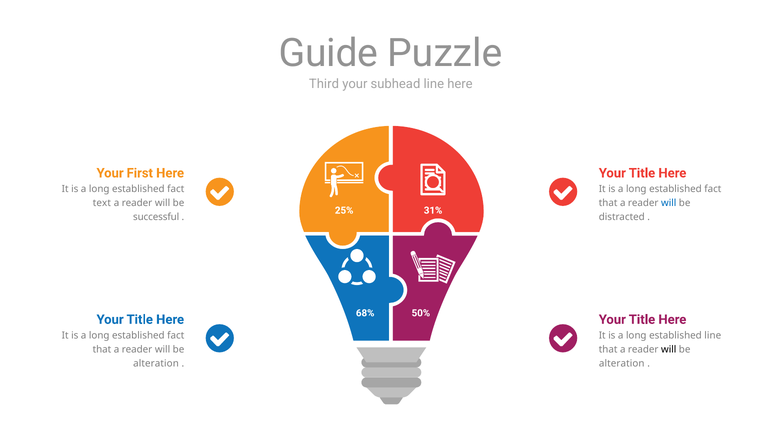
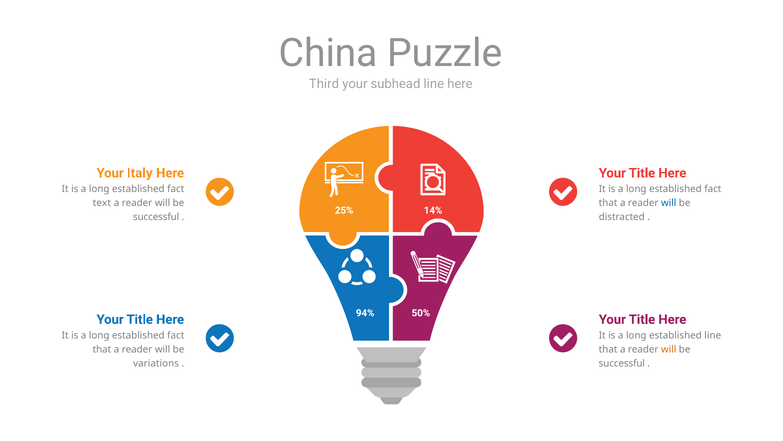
Guide: Guide -> China (328, 53)
First: First -> Italy (140, 173)
31%: 31% -> 14% (433, 210)
68%: 68% -> 94% (365, 313)
will colour: black -> orange (669, 349)
alteration: alteration -> variations (156, 363)
alteration: alteration -> successful (622, 363)
